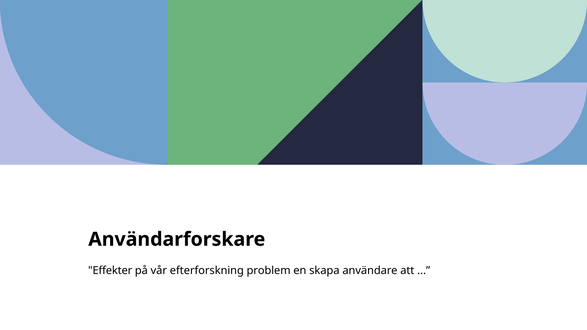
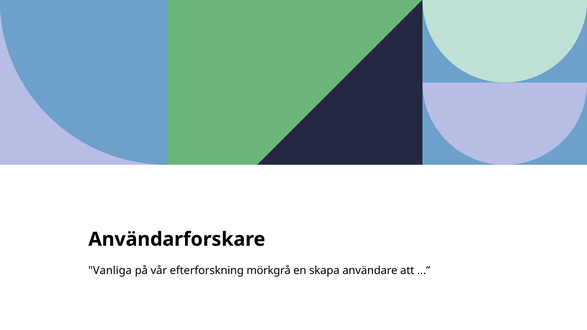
Effekter: Effekter -> Vanliga (110, 271)
problem: problem -> mörkgrå (269, 271)
